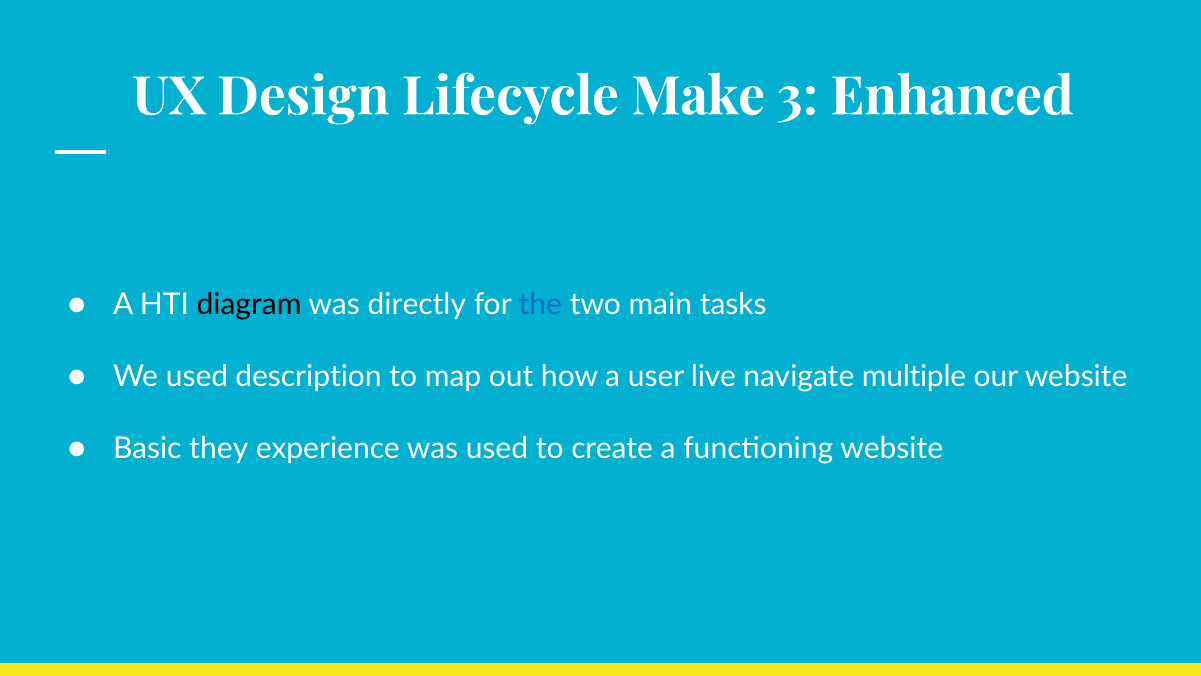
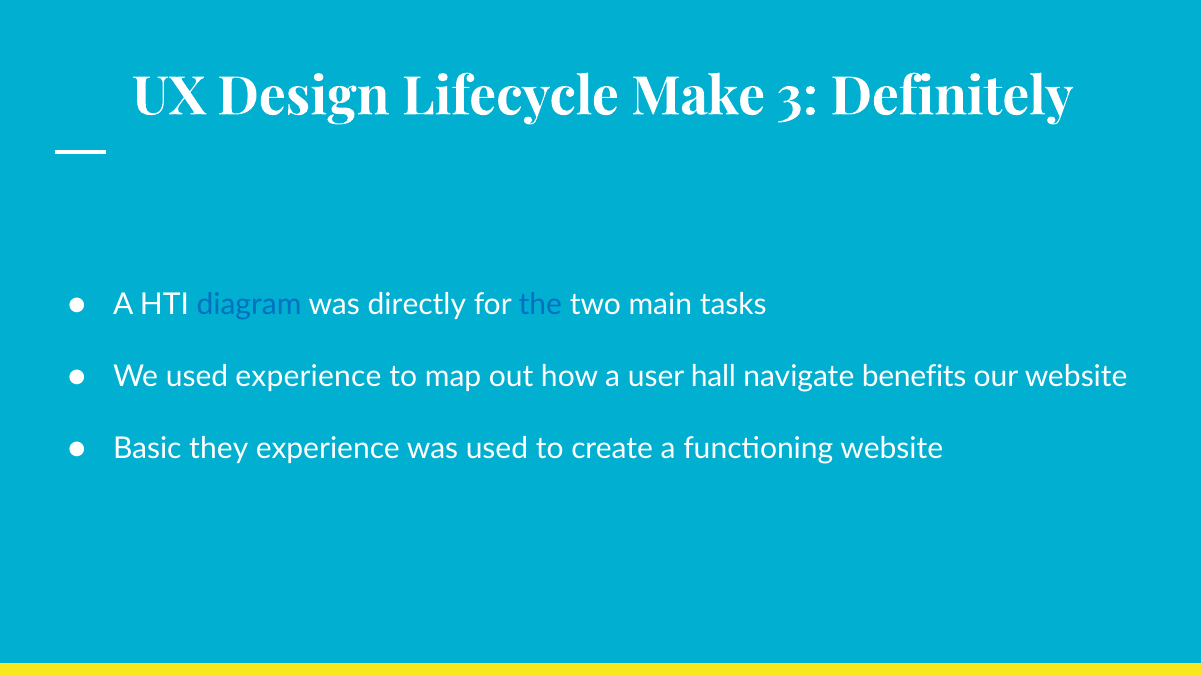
Enhanced: Enhanced -> Definitely (952, 97)
diagram colour: black -> blue (249, 304)
used description: description -> experience (308, 376)
live: live -> hall (713, 376)
multiple: multiple -> benefits (914, 376)
